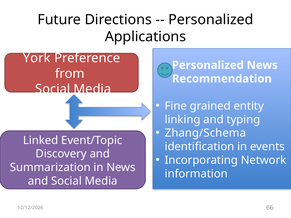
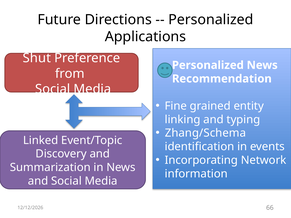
York: York -> Shut (37, 58)
